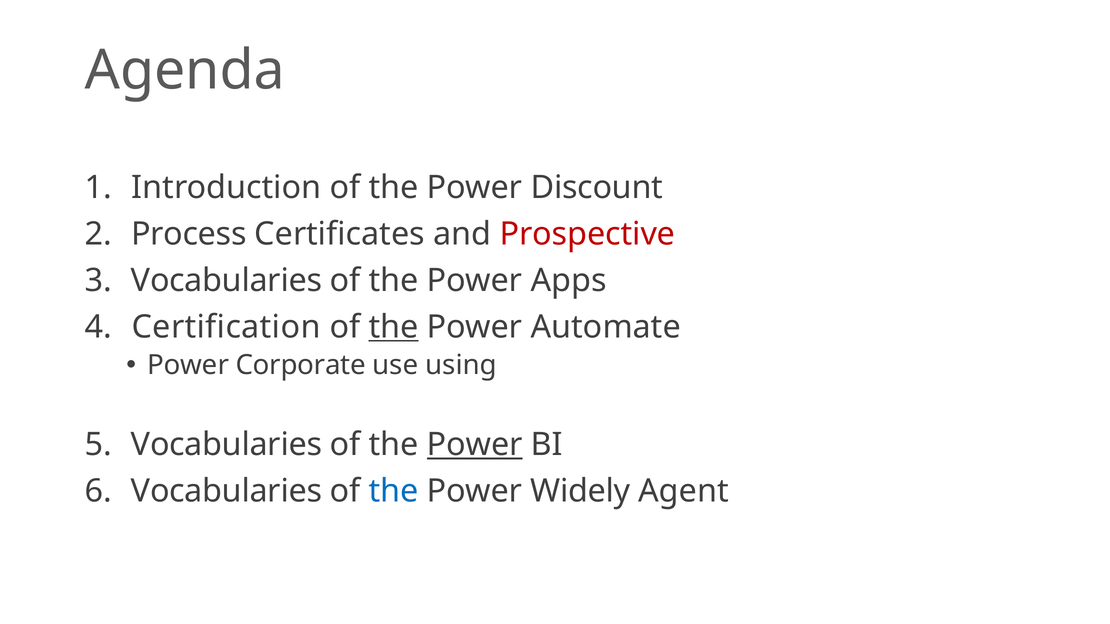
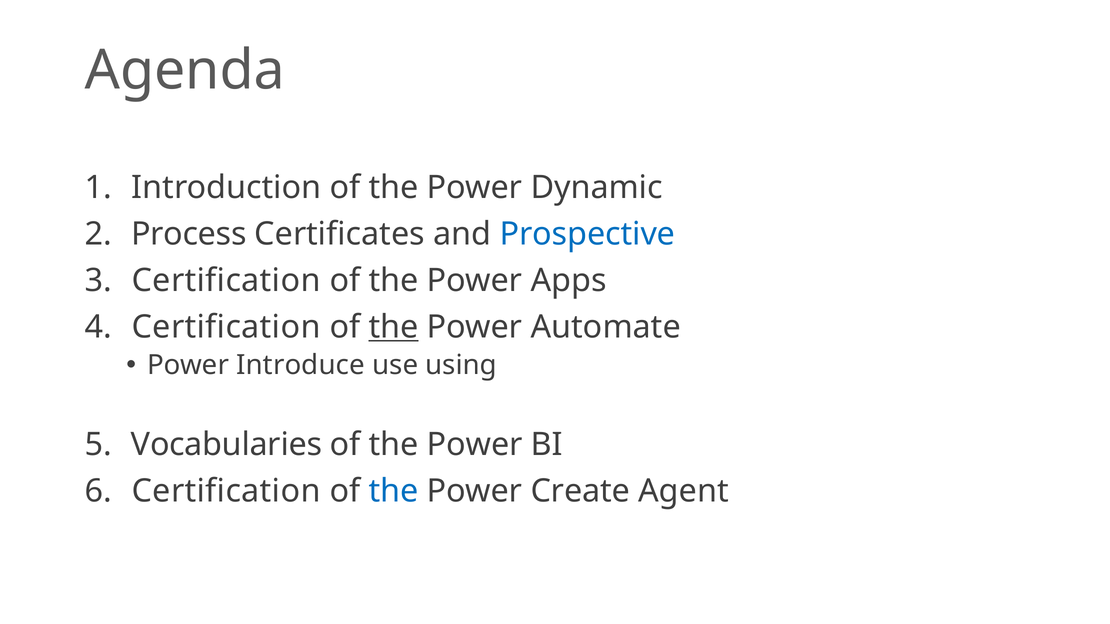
Discount: Discount -> Dynamic (597, 188)
Prospective colour: red -> blue (587, 234)
Vocabularies: Vocabularies -> Certification (226, 281)
Corporate: Corporate -> Introduce (301, 365)
Power underline: present -> none (475, 445)
Vocabularies: Vocabularies -> Certification (226, 491)
Widely: Widely -> Create (580, 491)
